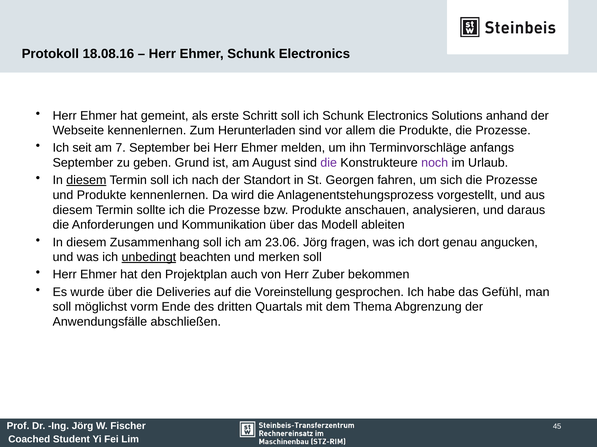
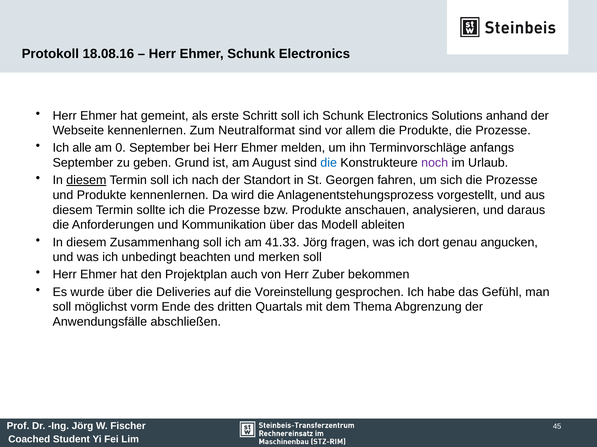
Herunterladen: Herunterladen -> Neutralformat (257, 131)
seit: seit -> alle (82, 148)
7: 7 -> 0 (121, 148)
die colour: purple -> blue (329, 163)
23.06: 23.06 -> 41.33 (282, 243)
unbedingt underline: present -> none (149, 258)
